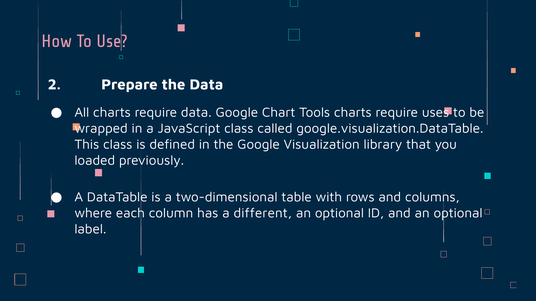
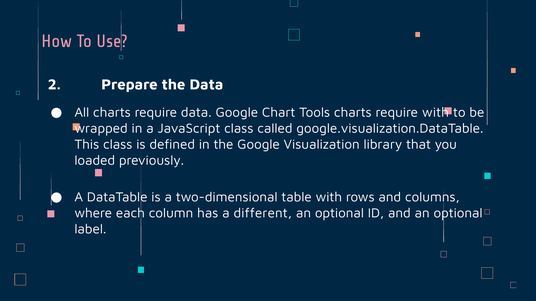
require uses: uses -> with (435, 112)
